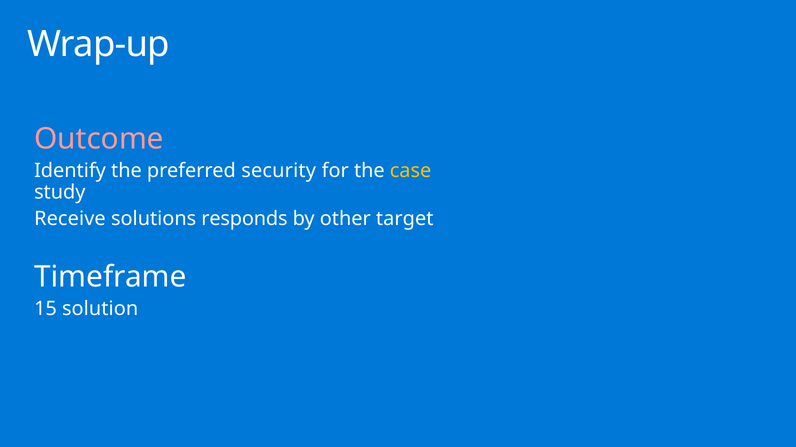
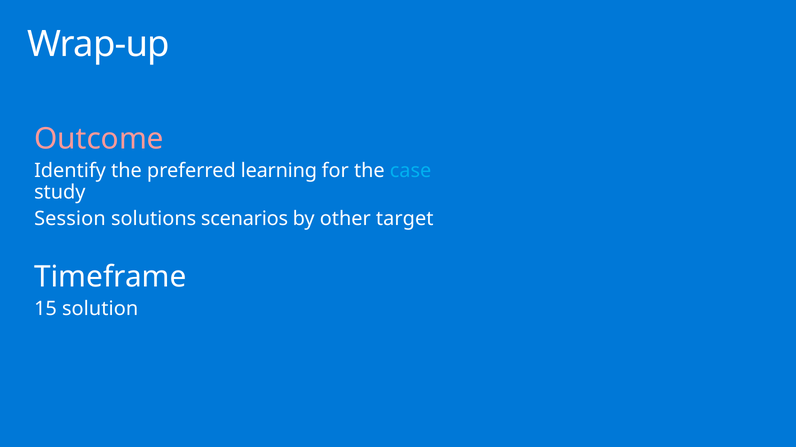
security: security -> learning (279, 171)
case colour: yellow -> light blue (411, 171)
Receive: Receive -> Session (70, 219)
responds: responds -> scenarios (245, 219)
